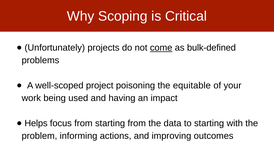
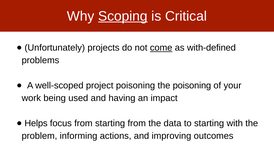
Scoping underline: none -> present (123, 16)
bulk-defined: bulk-defined -> with-defined (211, 48)
the equitable: equitable -> poisoning (192, 86)
